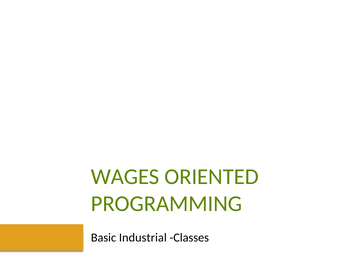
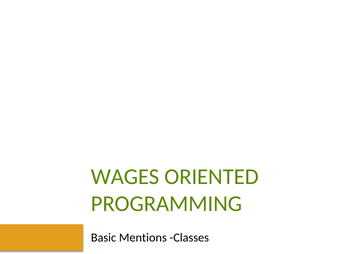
Industrial: Industrial -> Mentions (143, 238)
